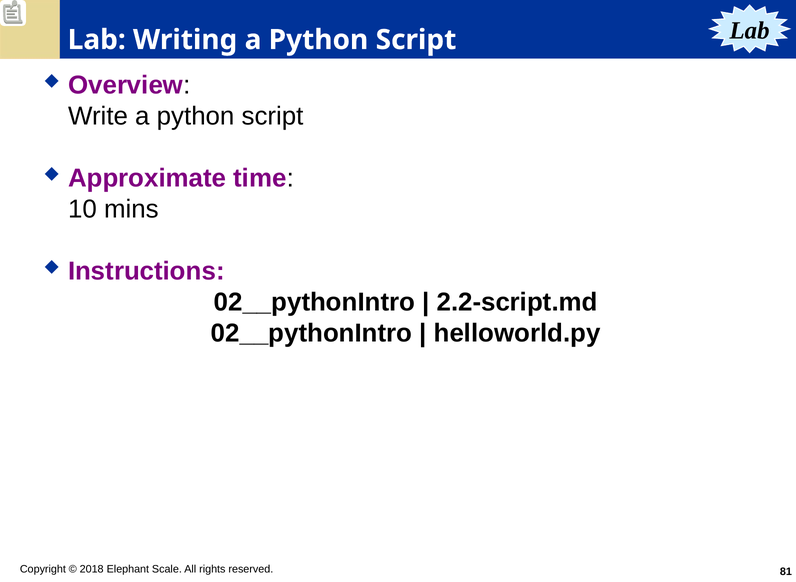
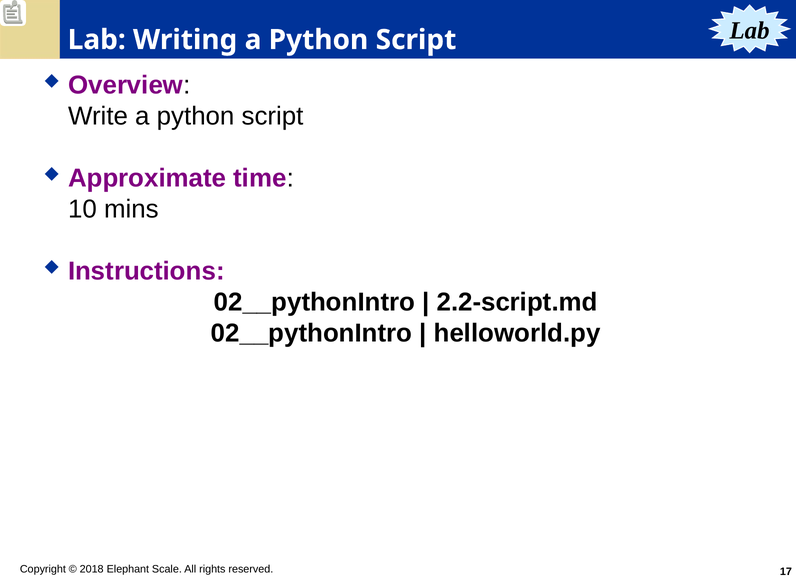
81: 81 -> 17 (786, 572)
